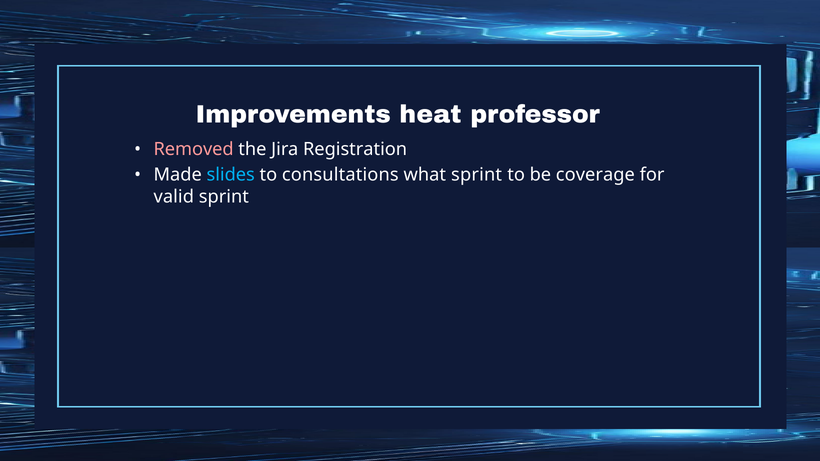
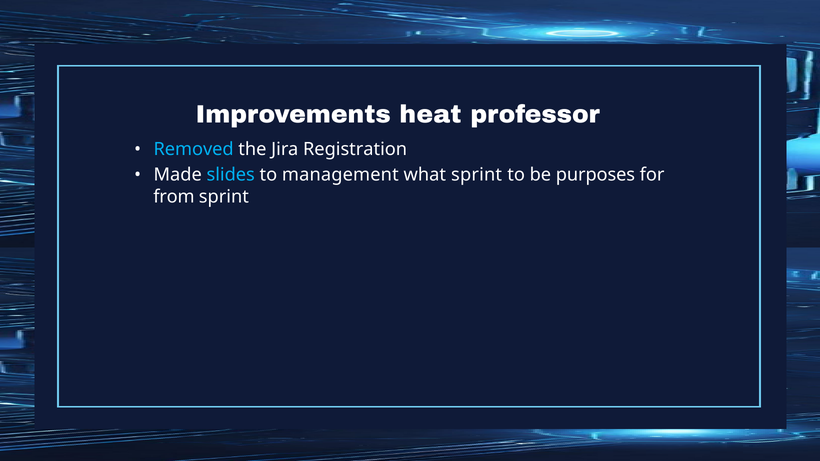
Removed colour: pink -> light blue (194, 149)
consultations: consultations -> management (340, 175)
coverage: coverage -> purposes (595, 175)
valid: valid -> from (174, 197)
